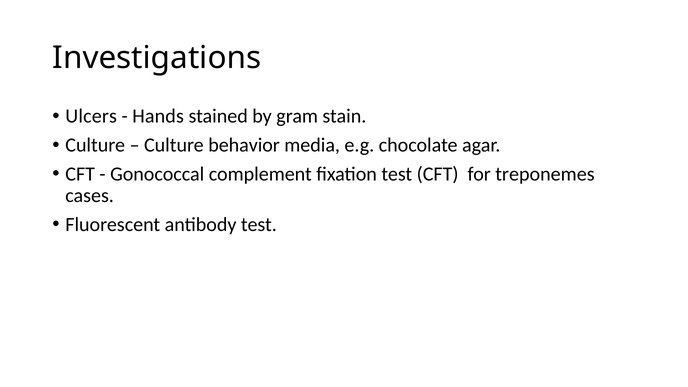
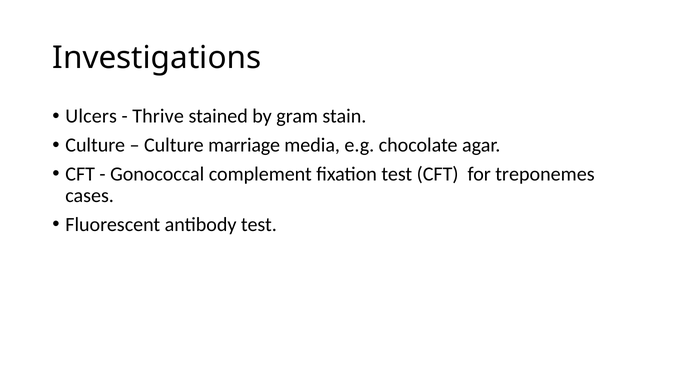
Hands: Hands -> Thrive (158, 116)
behavior: behavior -> marriage (244, 145)
